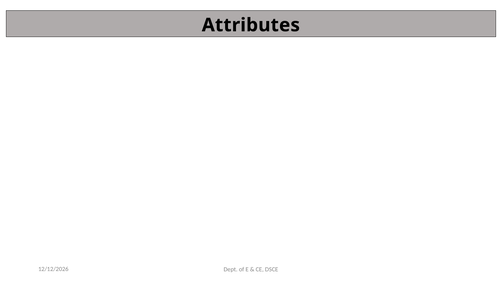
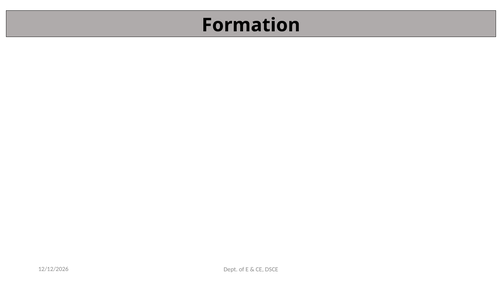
Attributes: Attributes -> Formation (251, 25)
